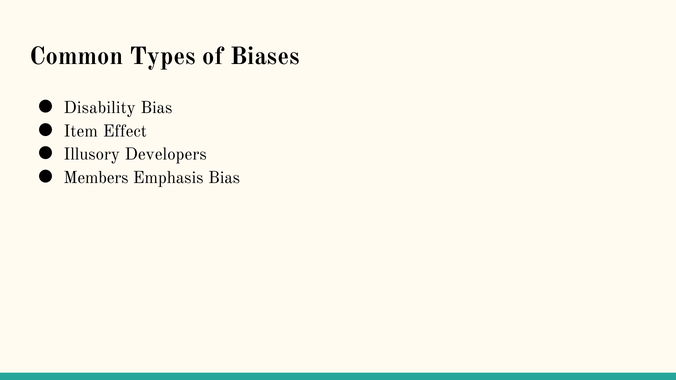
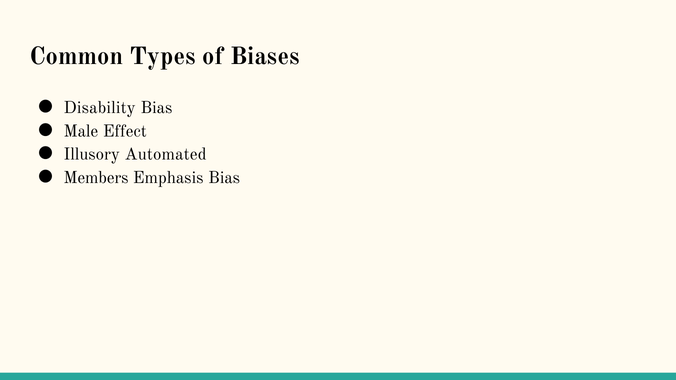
Item: Item -> Male (81, 131)
Developers: Developers -> Automated (166, 154)
